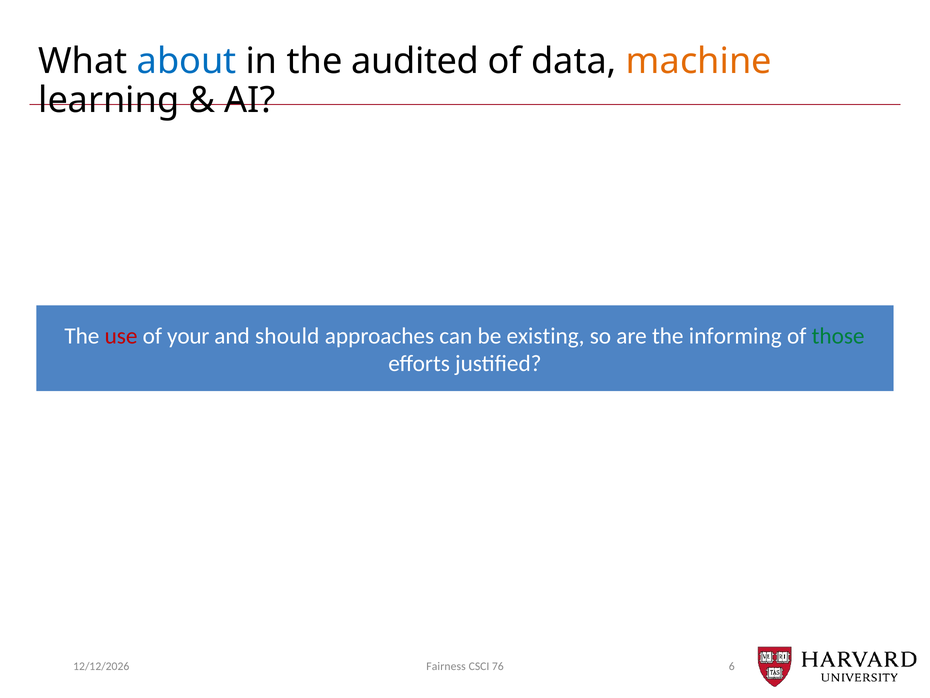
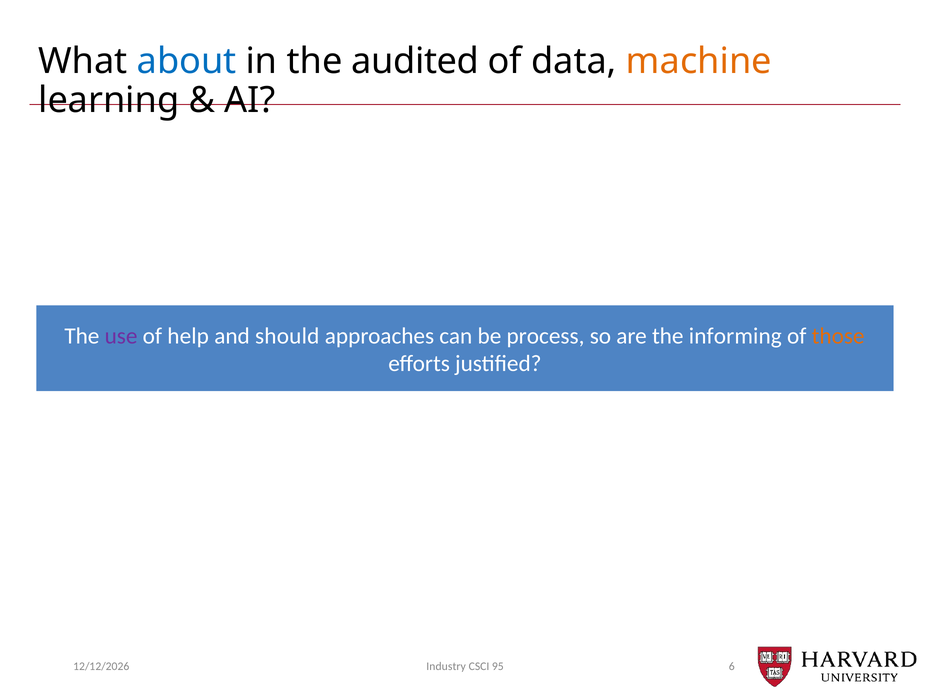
use colour: red -> purple (121, 336)
your: your -> help (188, 336)
existing: existing -> process (545, 336)
those colour: green -> orange (838, 336)
Fairness: Fairness -> Industry (446, 666)
76: 76 -> 95 (498, 666)
